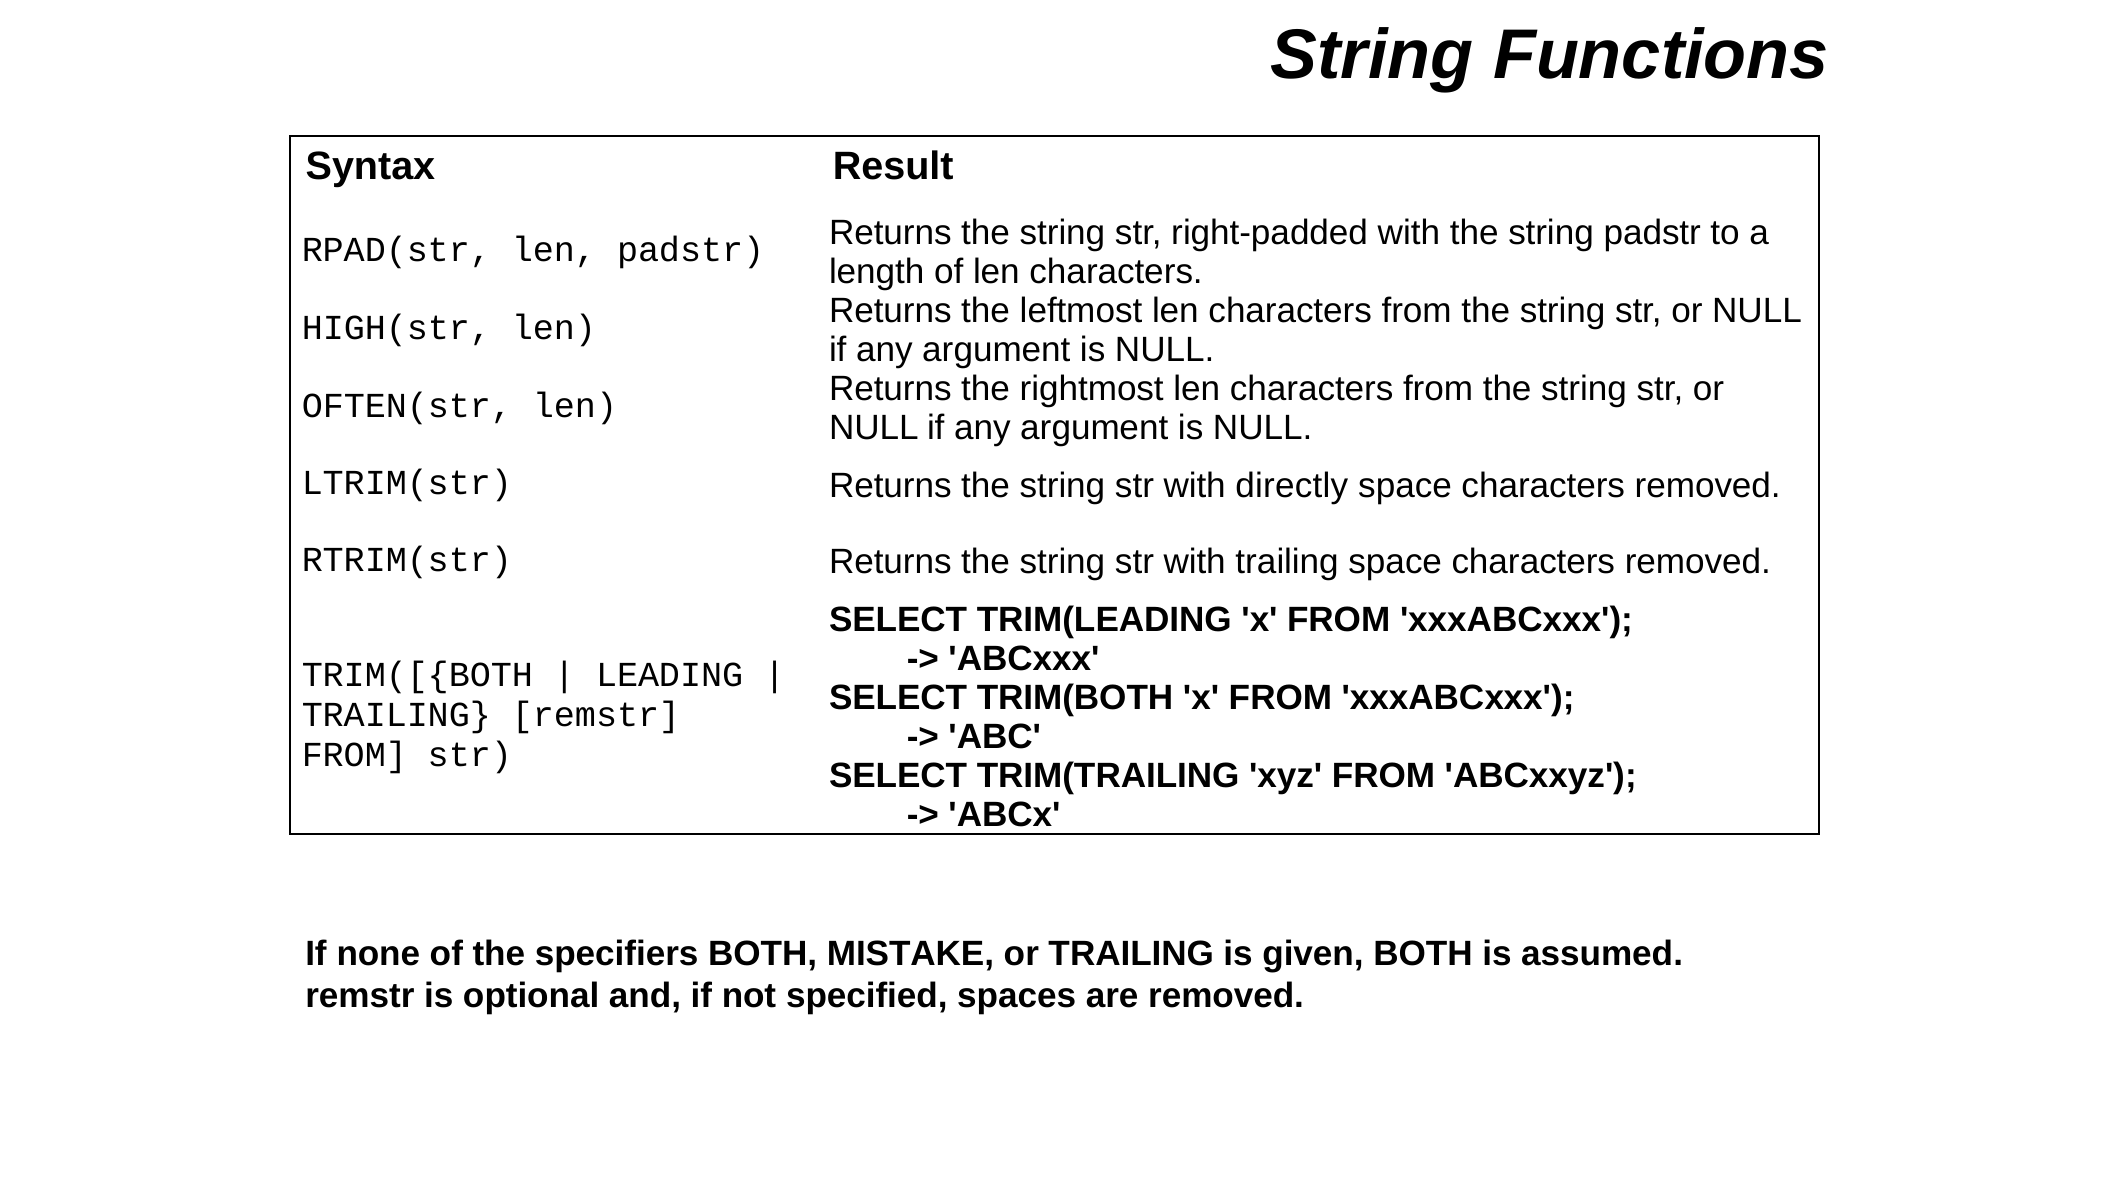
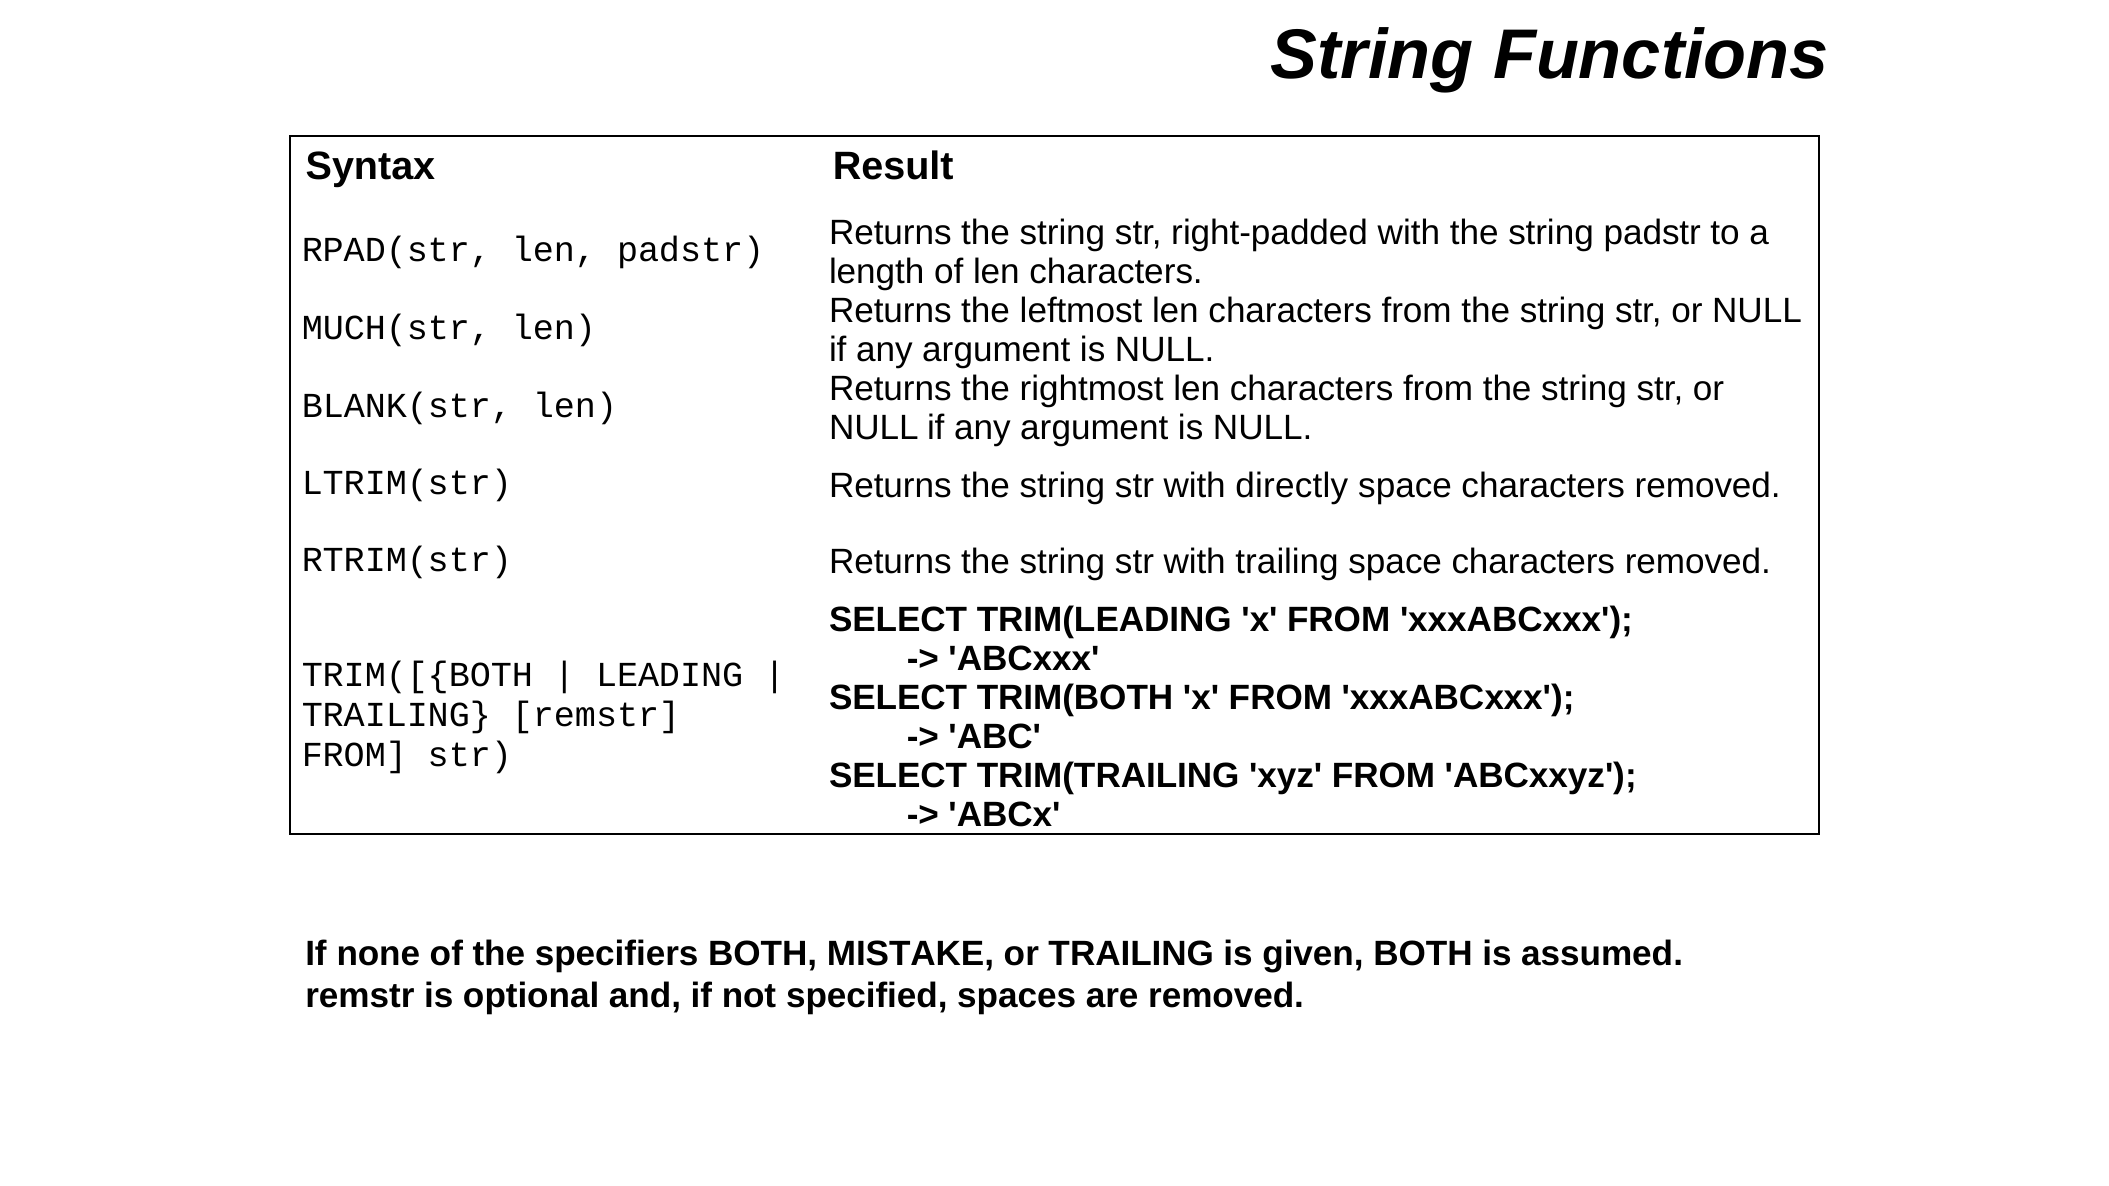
HIGH(str: HIGH(str -> MUCH(str (396, 328)
OFTEN(str: OFTEN(str -> BLANK(str (407, 406)
